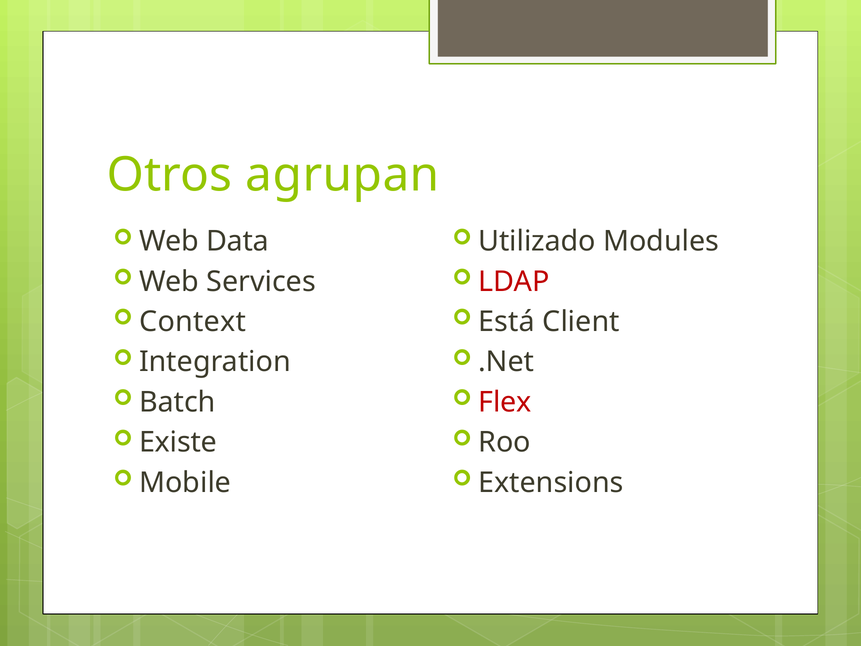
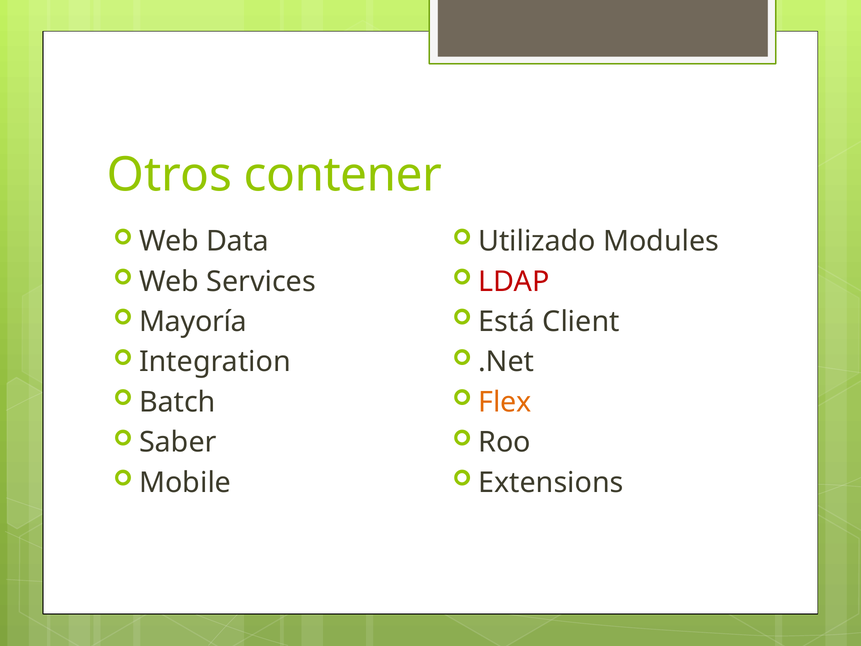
agrupan: agrupan -> contener (343, 175)
Context: Context -> Mayoría (193, 322)
Flex colour: red -> orange (505, 402)
Existe: Existe -> Saber (178, 442)
